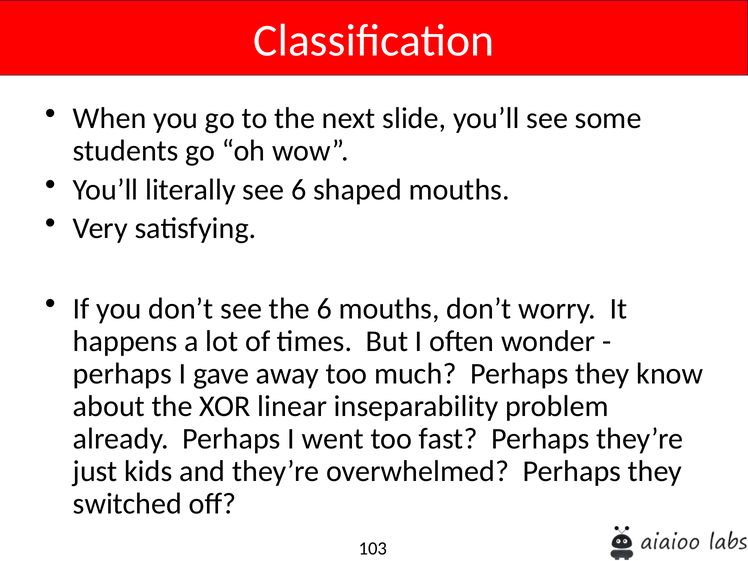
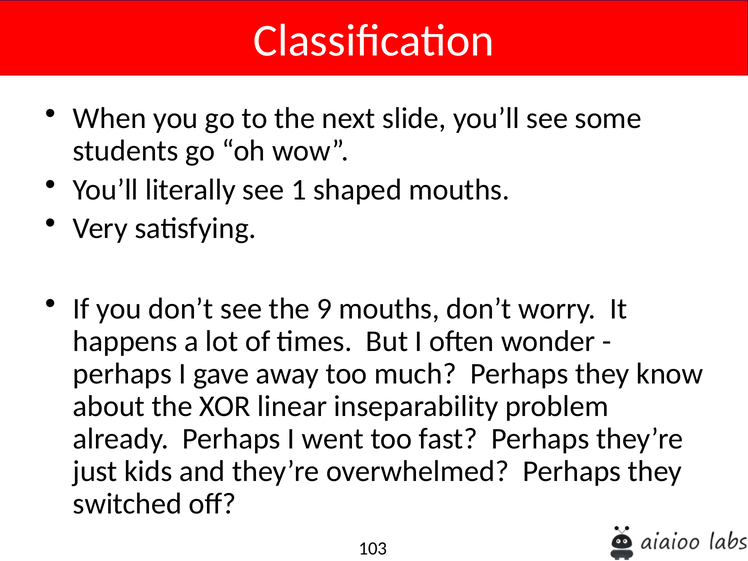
see 6: 6 -> 1 (299, 190)
the 6: 6 -> 9 (324, 309)
